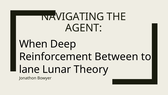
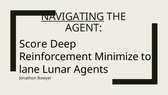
NAVIGATING underline: none -> present (73, 17)
When: When -> Score (33, 44)
Between: Between -> Minimize (117, 56)
Theory: Theory -> Agents (91, 69)
